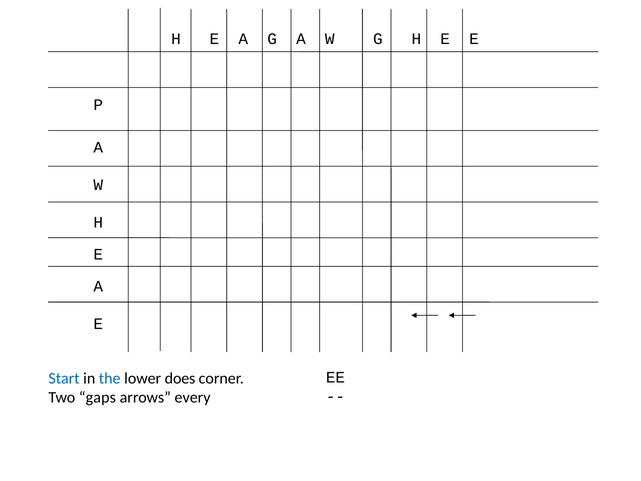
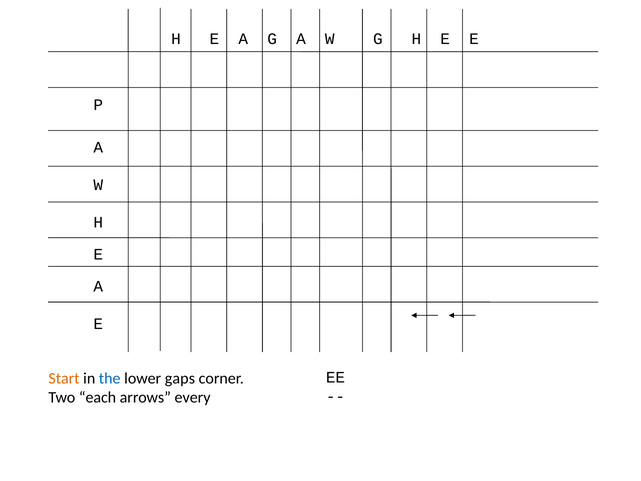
Start colour: blue -> orange (64, 378)
does: does -> gaps (180, 378)
gaps: gaps -> each (98, 397)
